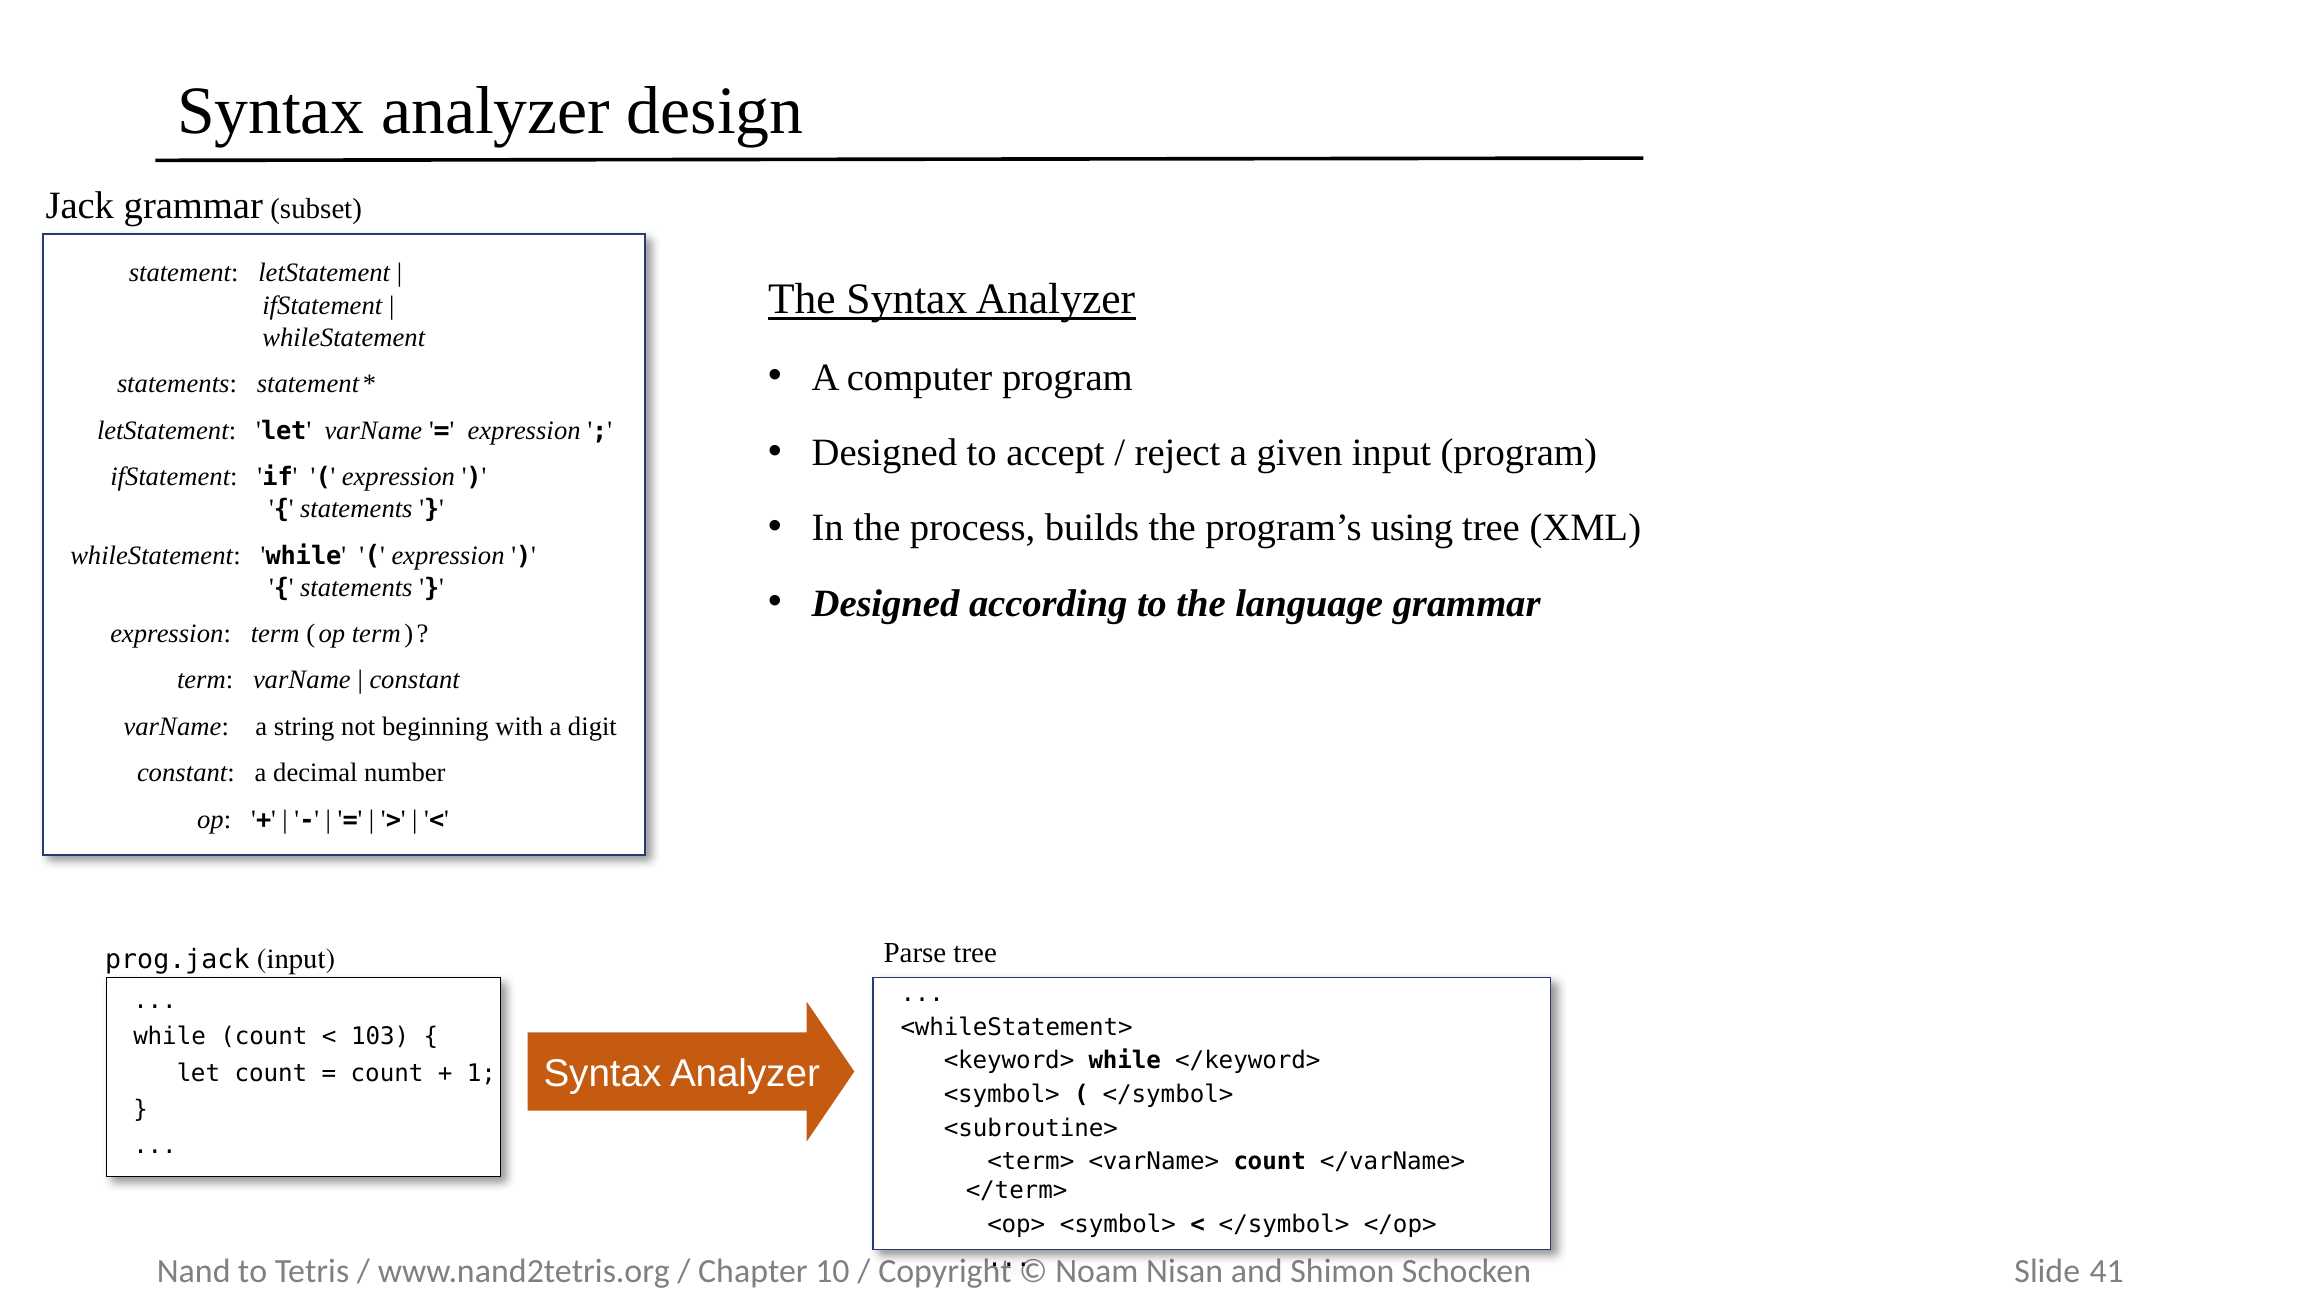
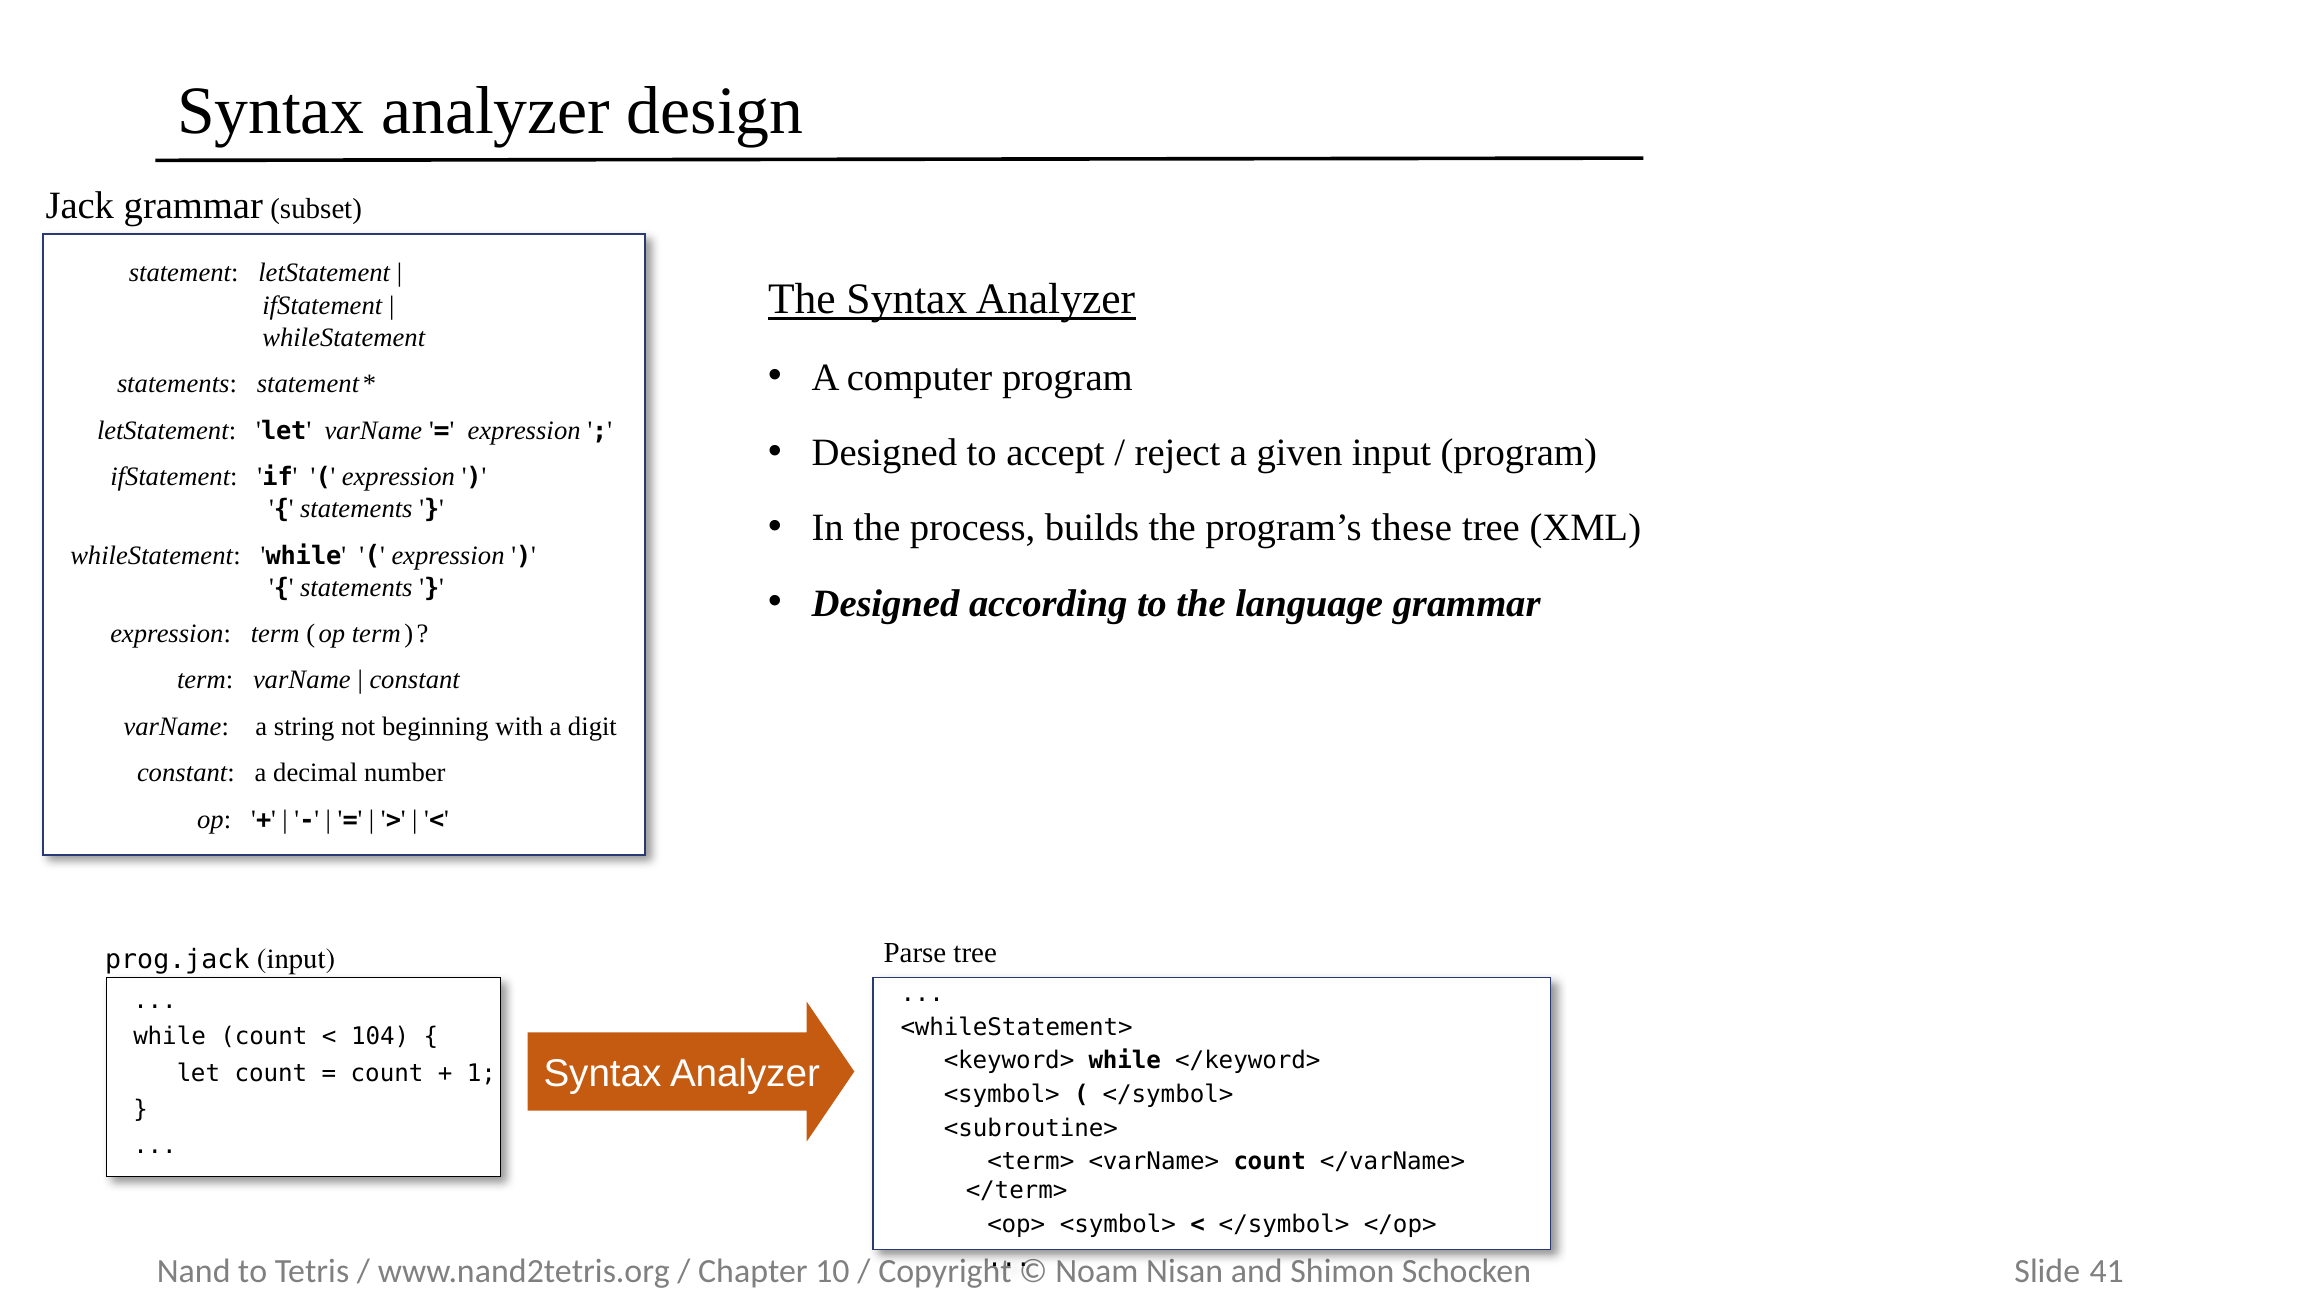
using: using -> these (1412, 528)
103: 103 -> 104 (380, 1037)
